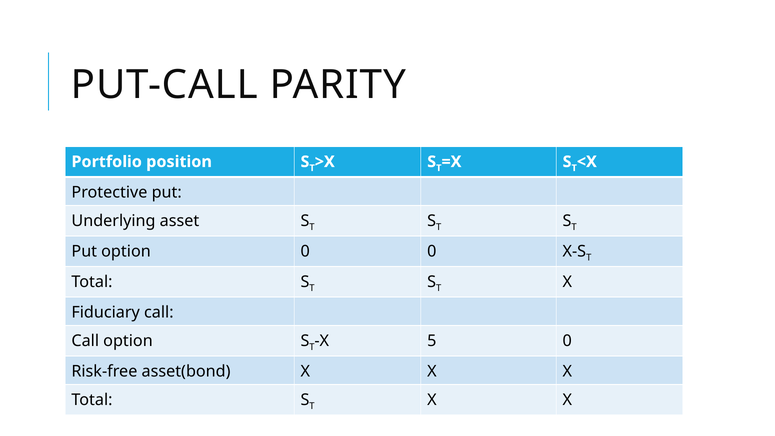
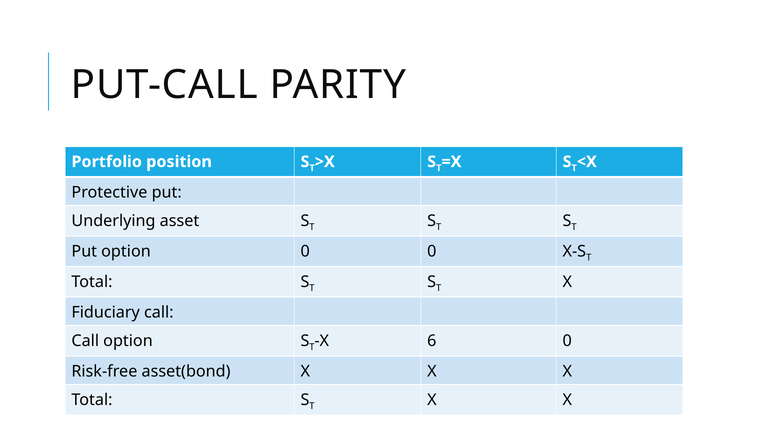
5: 5 -> 6 (432, 341)
